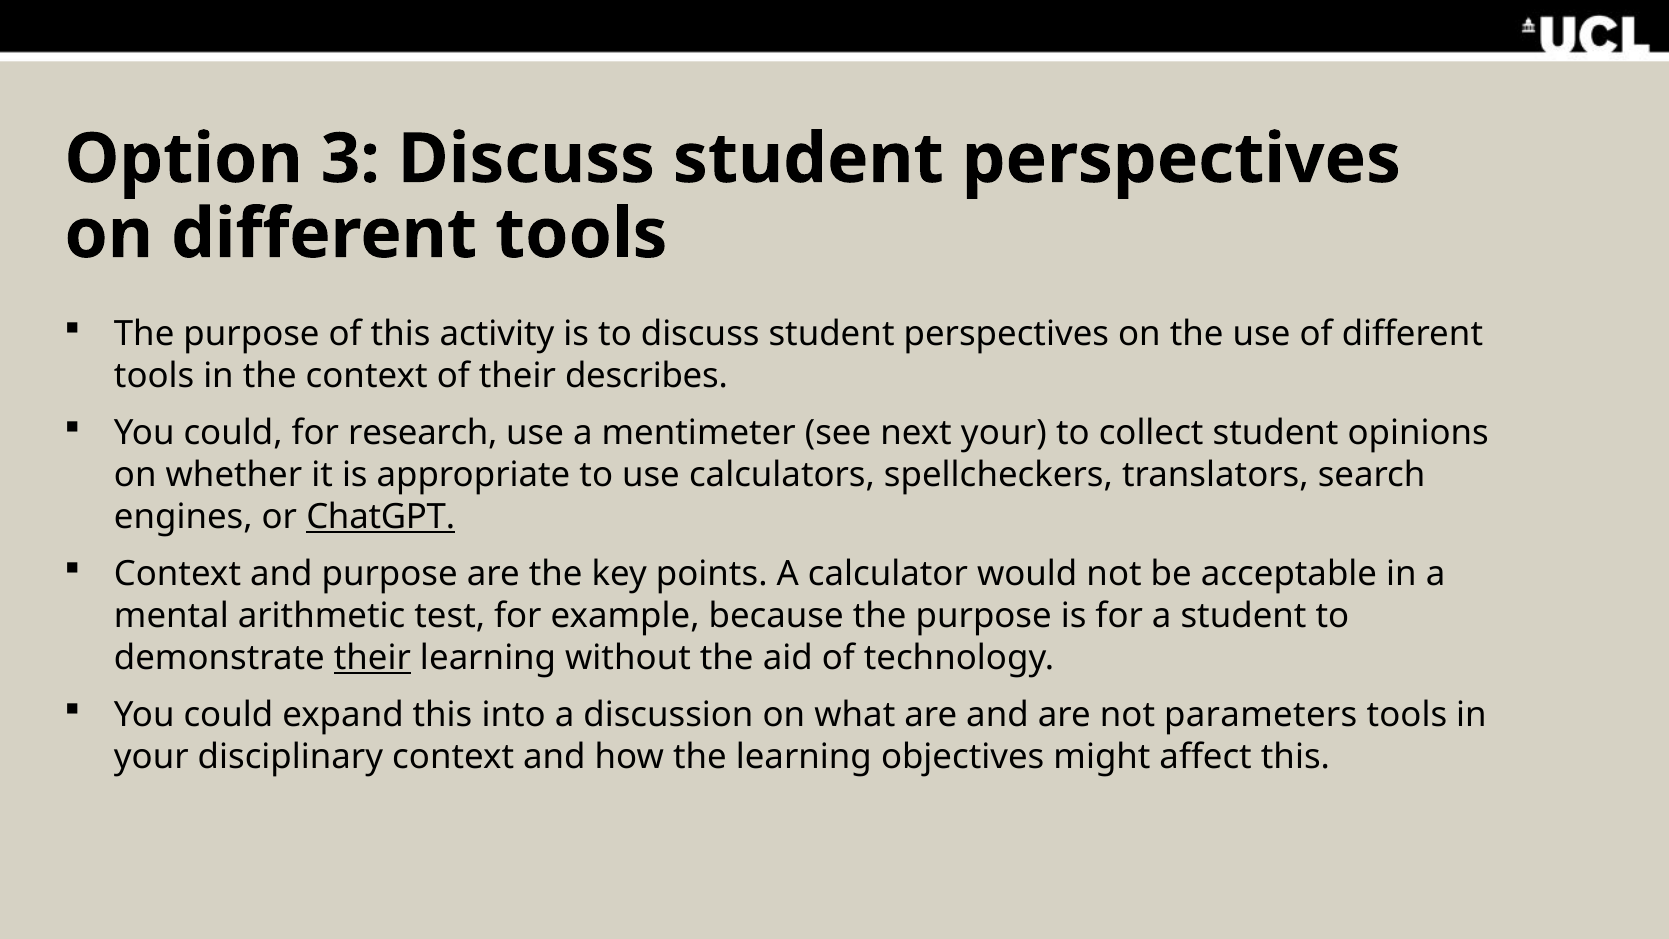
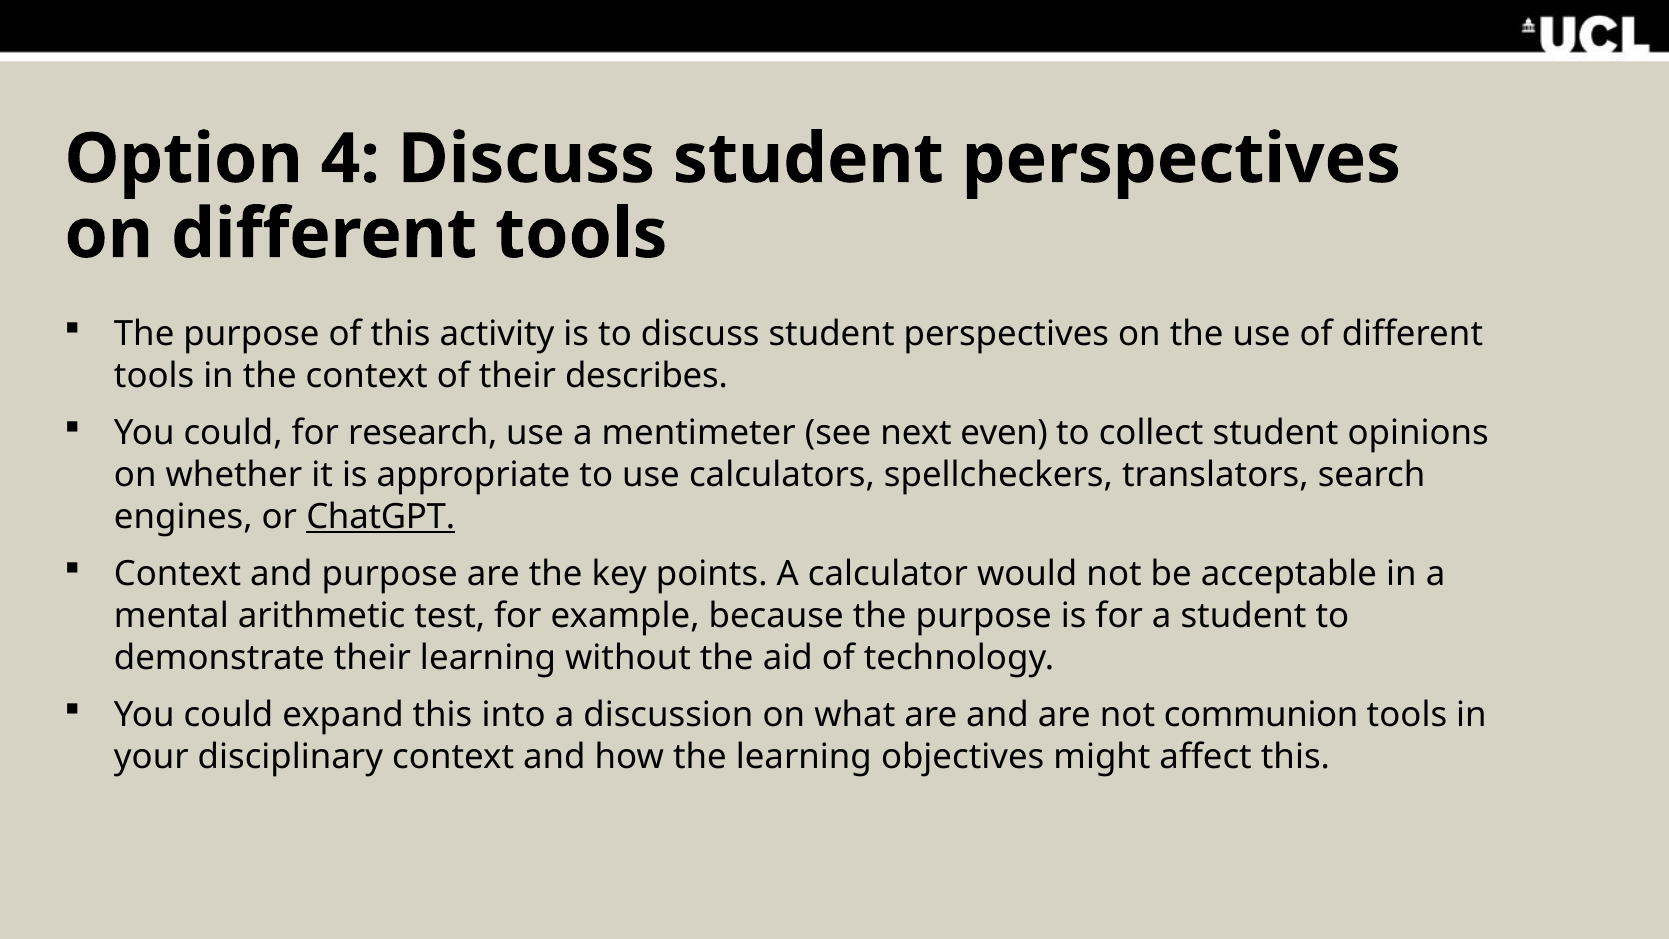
3: 3 -> 4 (350, 159)
next your: your -> even (1004, 433)
their underline: present -> none (372, 658)
parameters: parameters -> communion (1261, 715)
